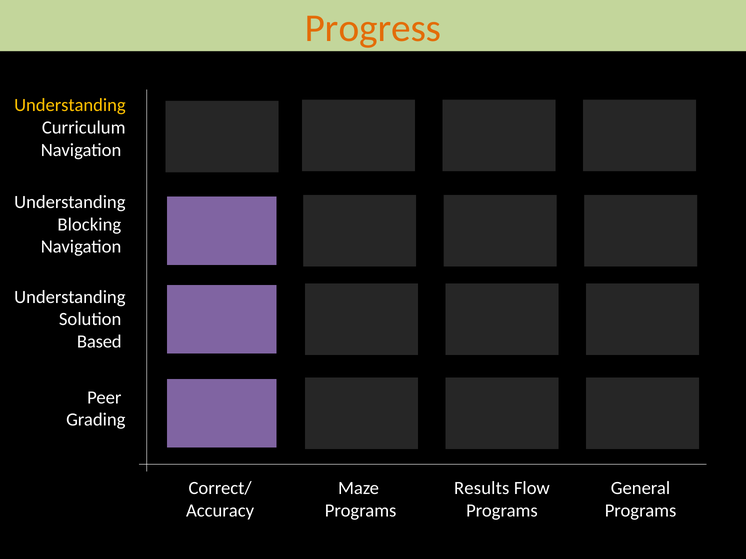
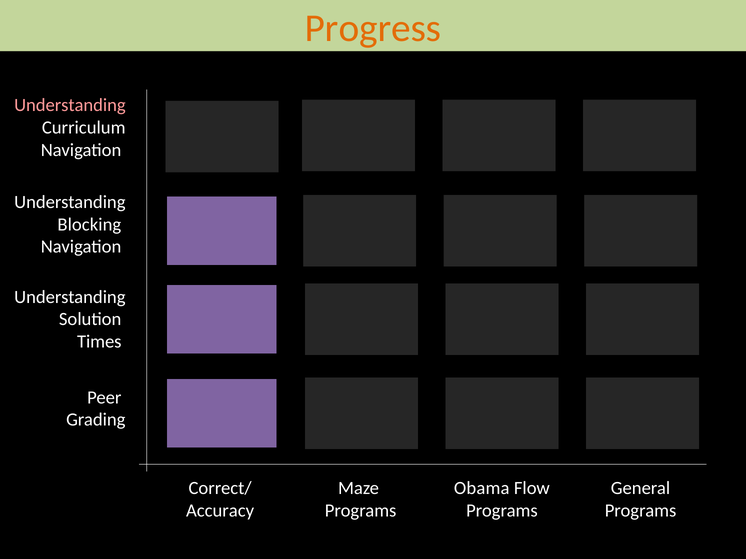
Understanding colour: yellow -> pink (70, 105)
Based: Based -> Times (99, 342)
Results: Results -> Obama (482, 489)
